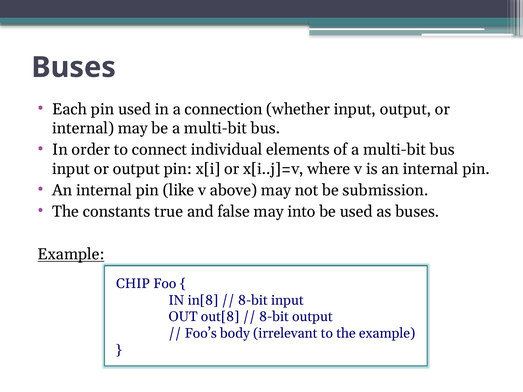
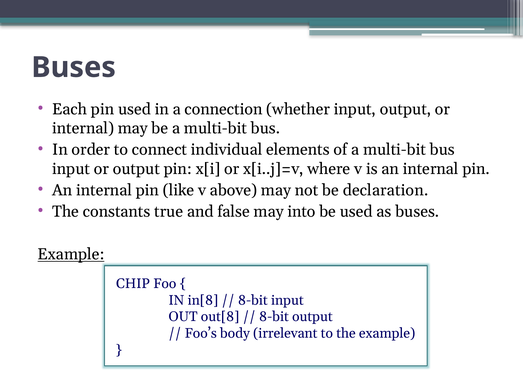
submission: submission -> declaration (386, 190)
